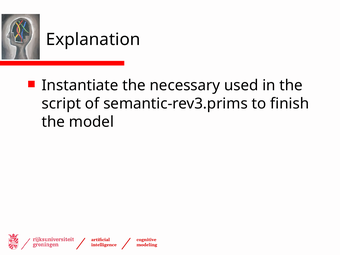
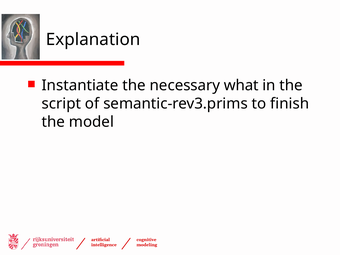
used: used -> what (241, 85)
